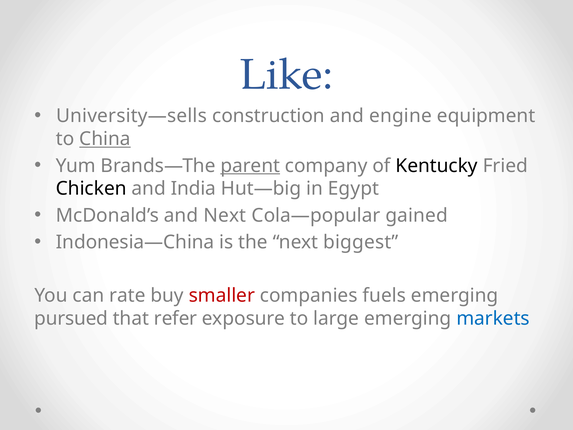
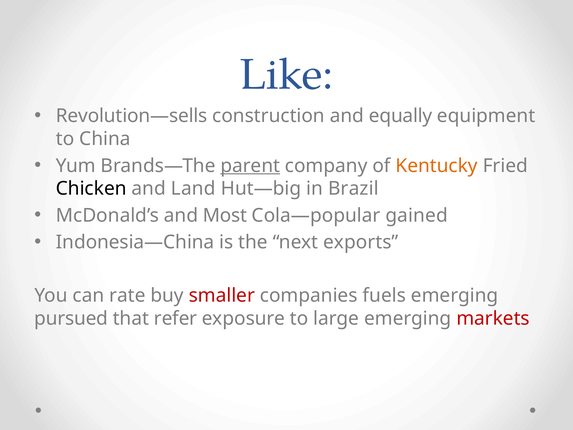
University—sells: University—sells -> Revolution—sells (132, 116)
engine: engine -> equally (401, 116)
China underline: present -> none (105, 139)
Kentucky colour: black -> orange (437, 166)
India: India -> Land (193, 189)
Egypt: Egypt -> Brazil (353, 189)
and Next: Next -> Most (225, 215)
biggest: biggest -> exports (361, 242)
markets colour: blue -> red (493, 318)
